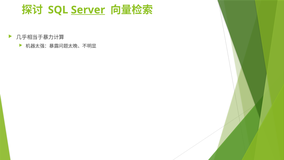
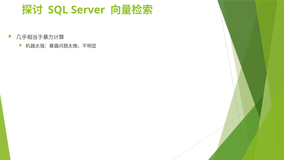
Server underline: present -> none (88, 10)
